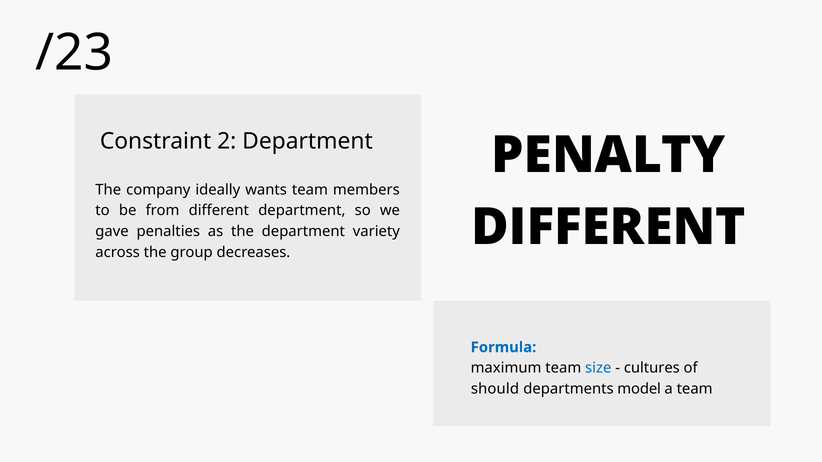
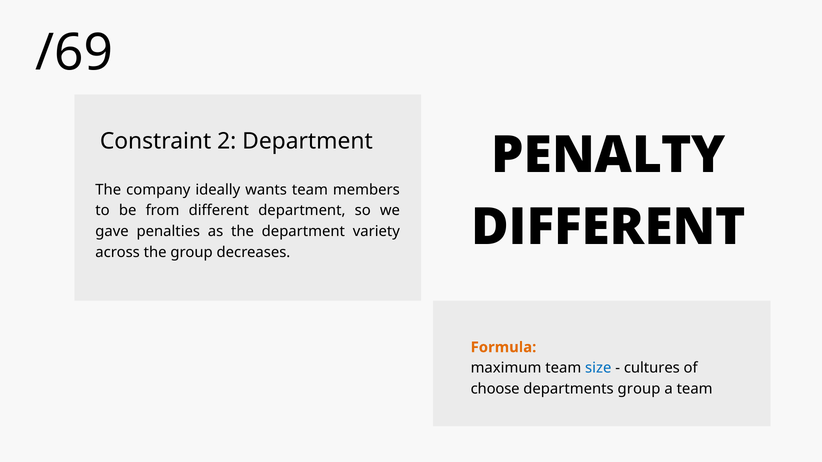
/23: /23 -> /69 (74, 53)
Formula colour: blue -> orange (503, 348)
should: should -> choose (495, 389)
departments model: model -> group (639, 389)
